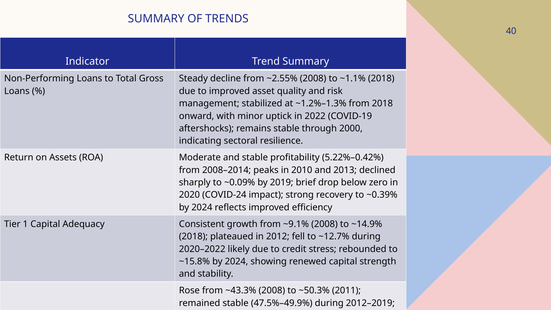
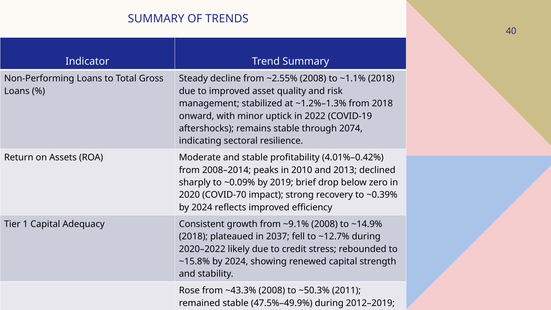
2000: 2000 -> 2074 (351, 128)
5.22%–0.42%: 5.22%–0.42% -> 4.01%–0.42% (353, 158)
COVID-24: COVID-24 -> COVID-70 (224, 195)
2012: 2012 -> 2037 (278, 236)
